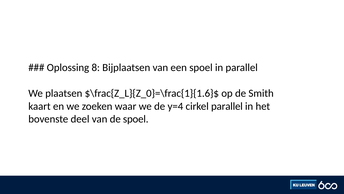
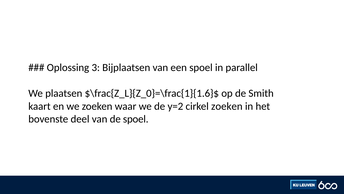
8: 8 -> 3 (96, 67)
y=4: y=4 -> y=2 (175, 106)
cirkel parallel: parallel -> zoeken (227, 106)
